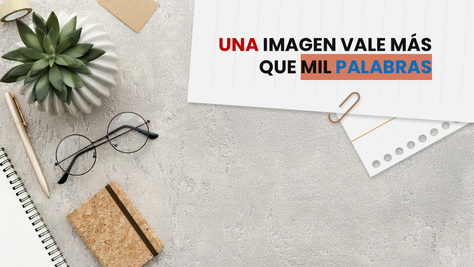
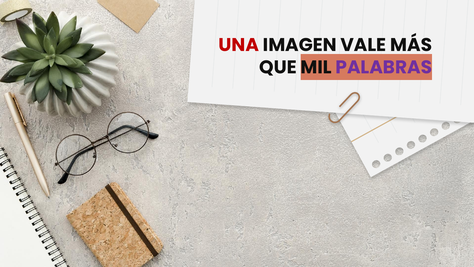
PALABRAS colour: blue -> purple (384, 67)
